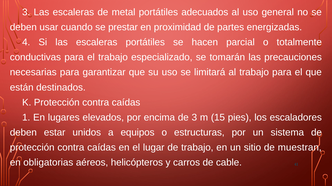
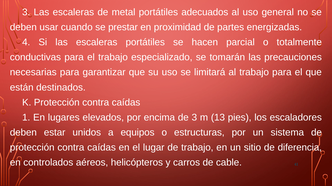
15: 15 -> 13 (218, 118)
muestran: muestran -> diferencia (300, 148)
obligatorias: obligatorias -> controlados (48, 163)
